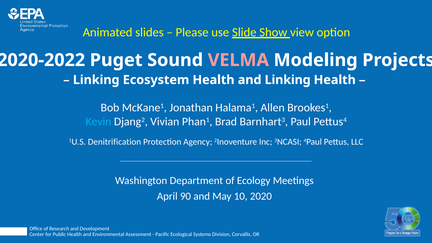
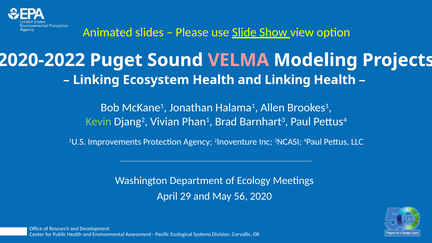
Kevin colour: light blue -> light green (98, 122)
Denitrification: Denitrification -> Improvements (115, 142)
90: 90 -> 29 (185, 196)
10: 10 -> 56 (241, 196)
